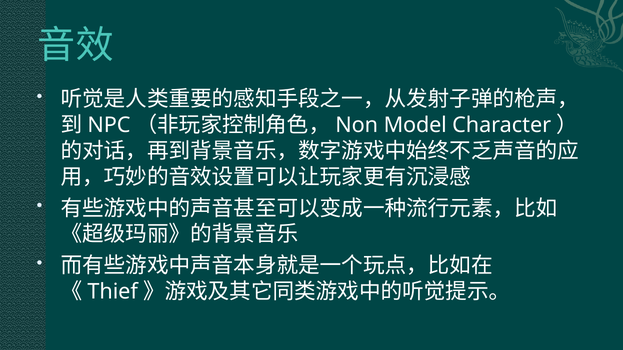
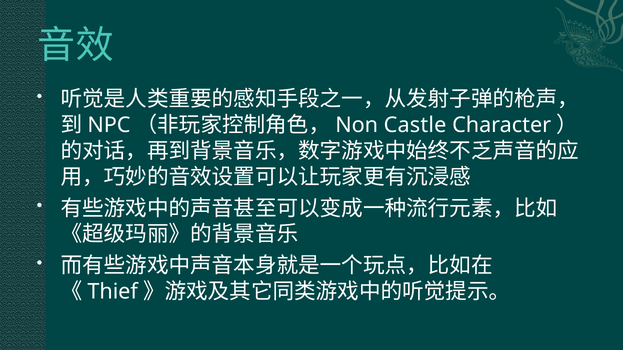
Model: Model -> Castle (415, 125)
